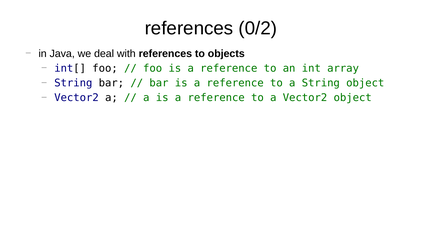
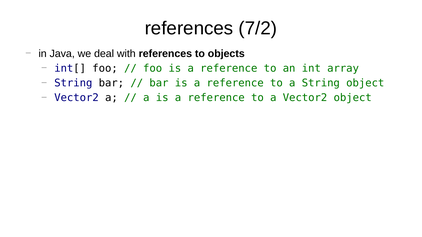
0/2: 0/2 -> 7/2 (258, 28)
